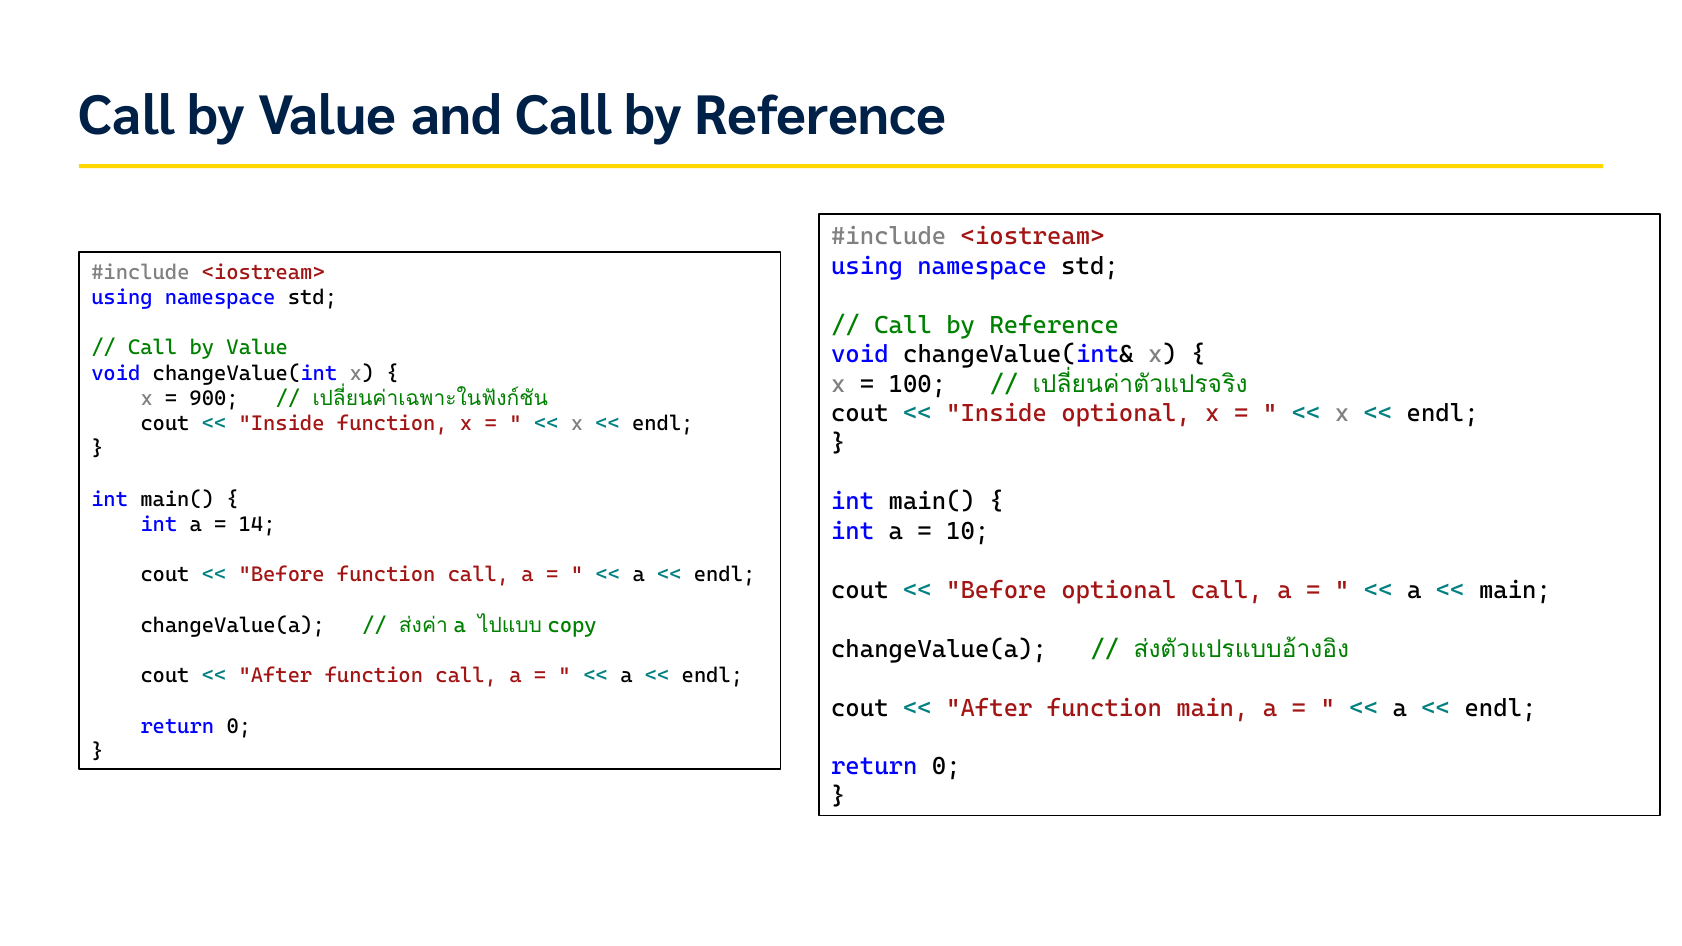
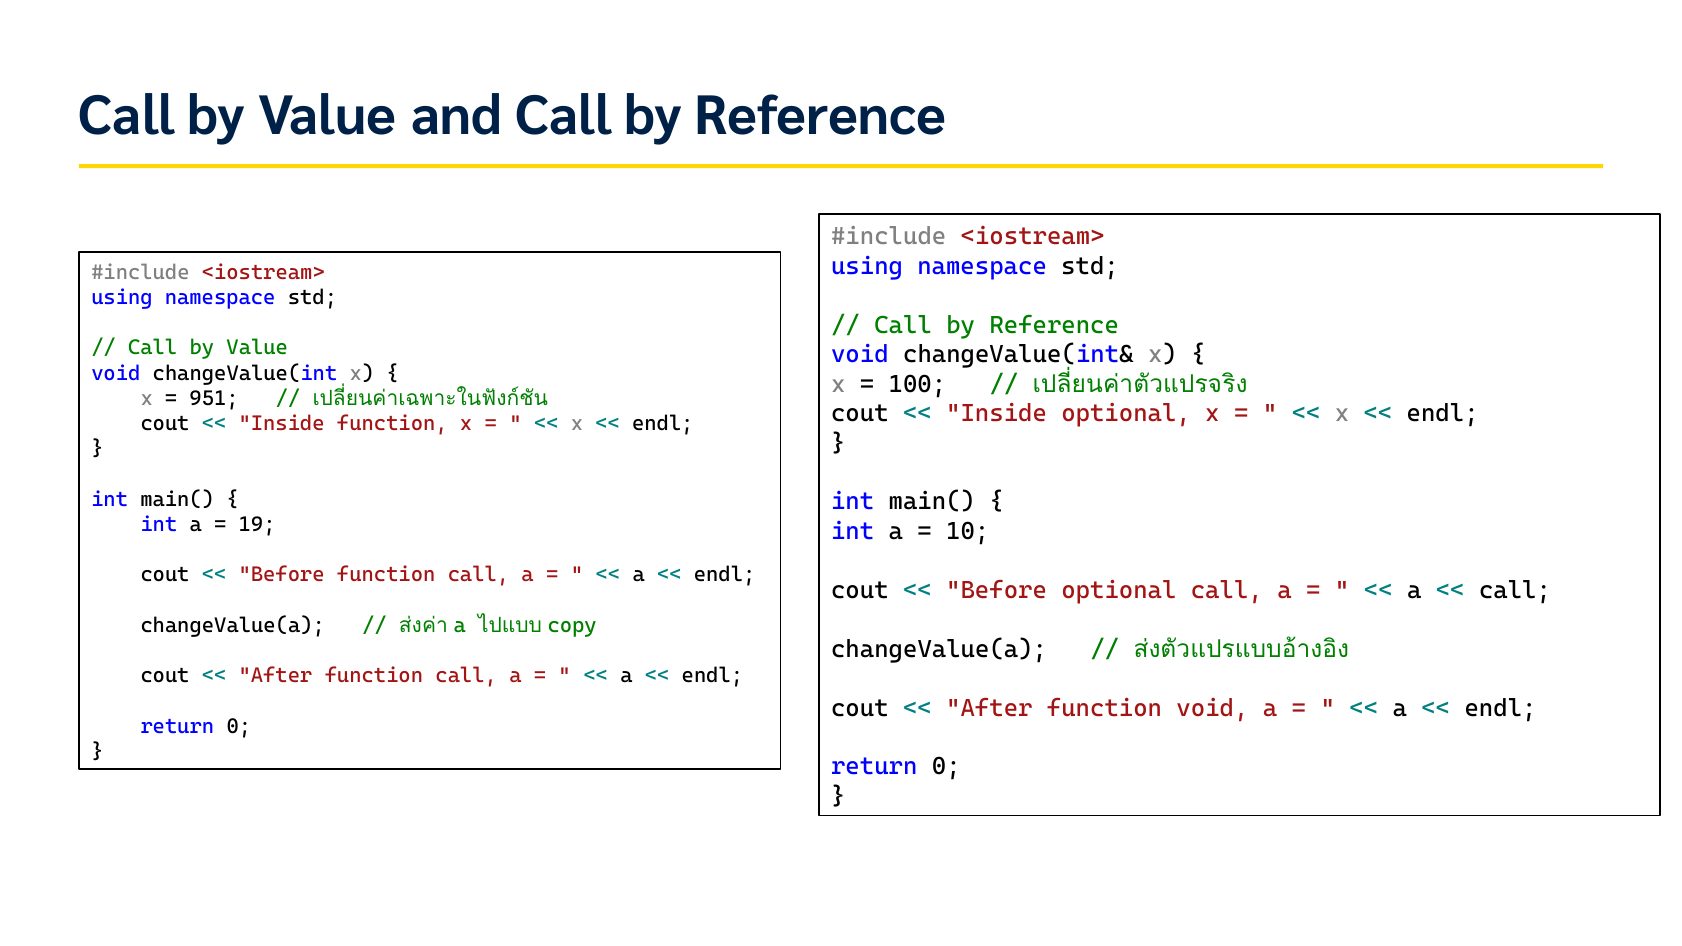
900: 900 -> 951 (214, 398)
14: 14 -> 19 (257, 525)
main: main -> call (1515, 590)
function main: main -> void (1212, 708)
